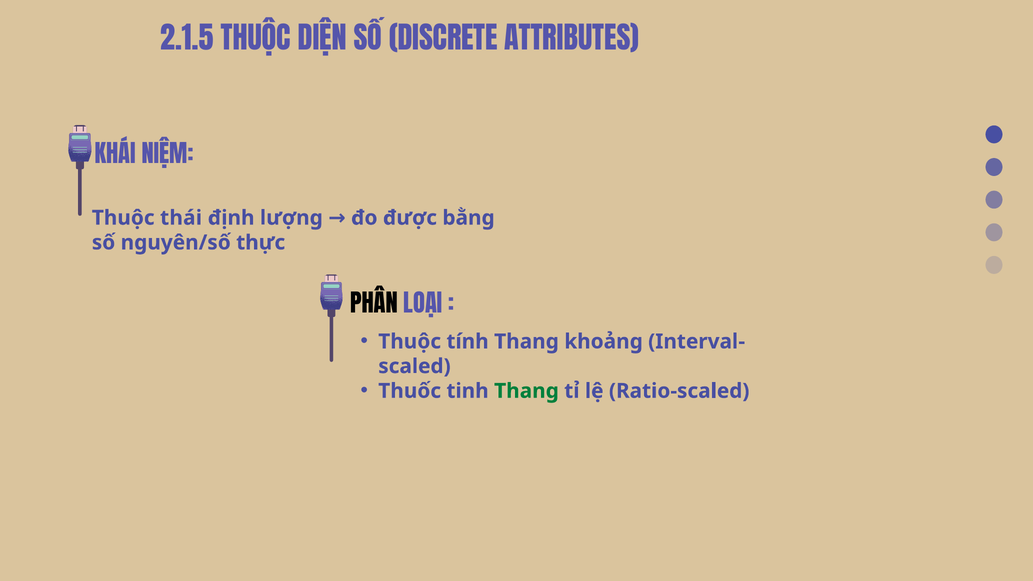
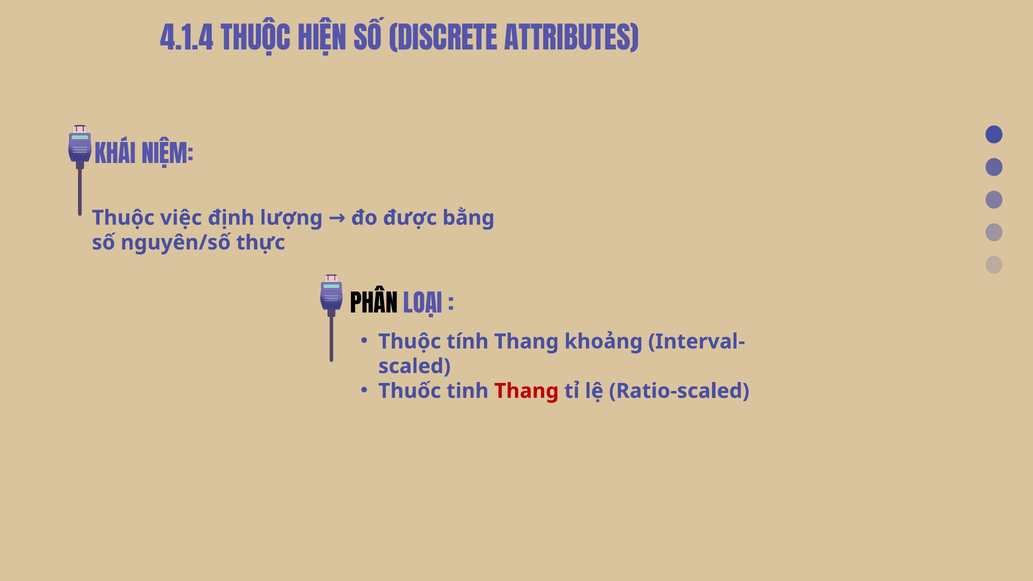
2.1.5: 2.1.5 -> 4.1.4 (187, 40)
DIỆN: DIỆN -> HIỆN (322, 40)
thái: thái -> việc (181, 218)
Thang colour: green -> red (527, 391)
